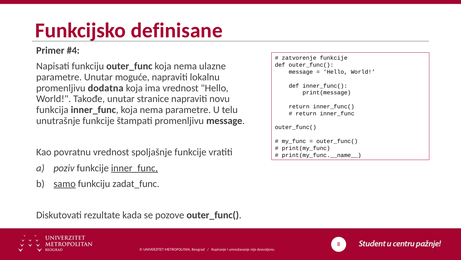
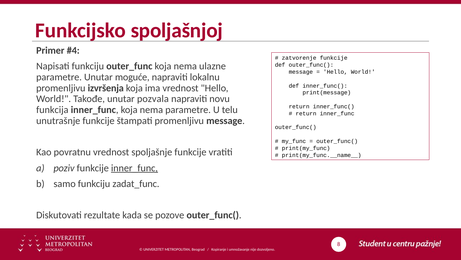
definisane: definisane -> spoljašnjoj (177, 30)
dodatna: dodatna -> izvršenja (106, 88)
stranice: stranice -> pozvala (153, 99)
samo underline: present -> none (65, 183)
